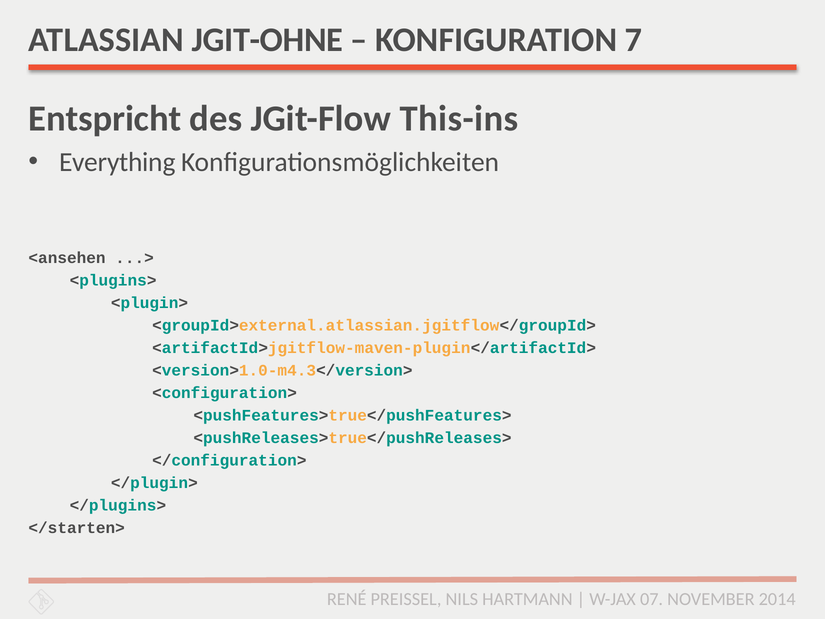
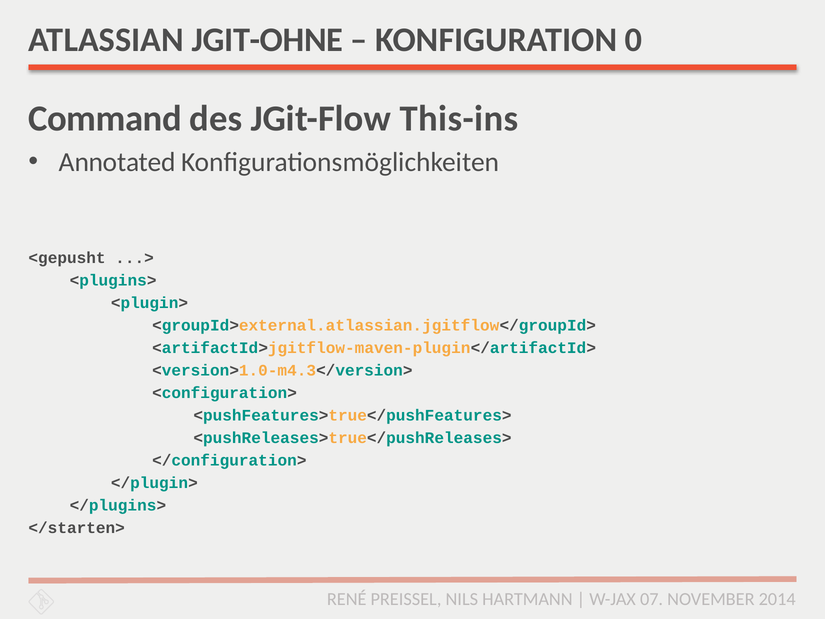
7: 7 -> 0 (634, 40)
Entspricht: Entspricht -> Command (105, 119)
Everything: Everything -> Annotated (117, 162)
<ansehen: <ansehen -> <gepusht (67, 258)
